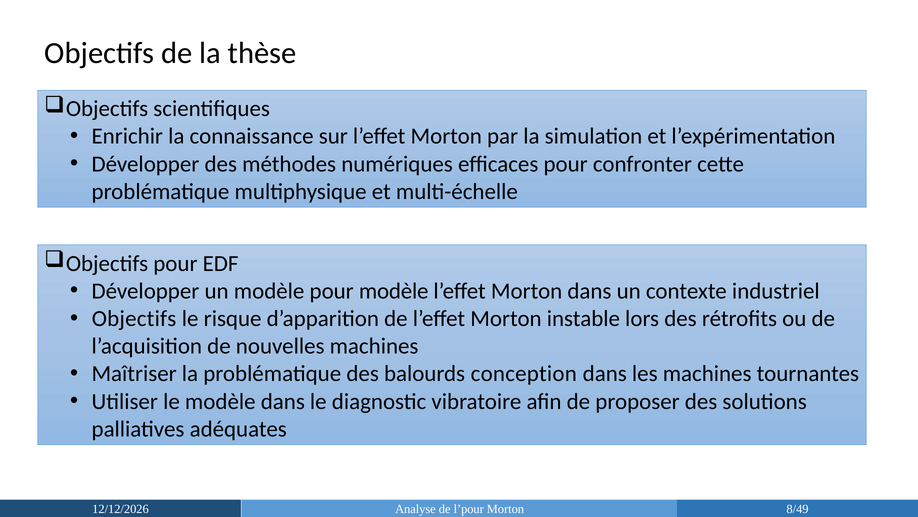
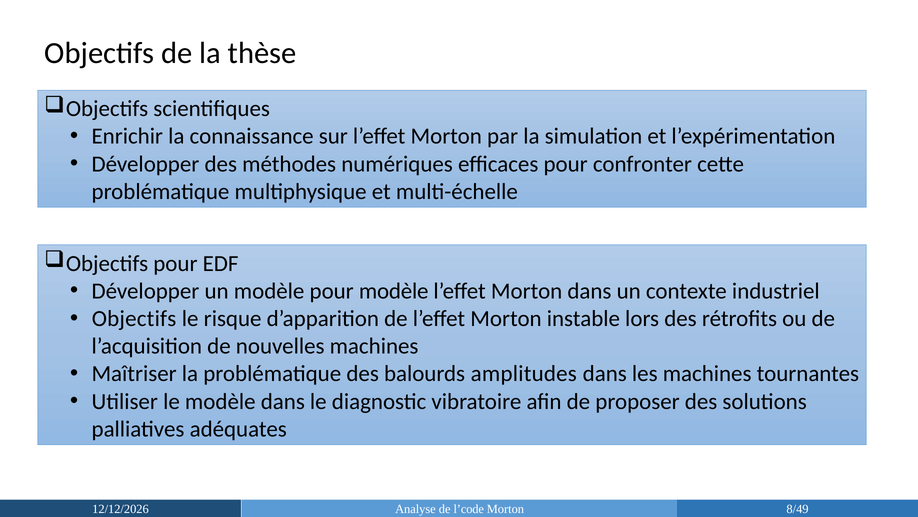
conception: conception -> amplitudes (524, 373)
l’pour: l’pour -> l’code (469, 509)
